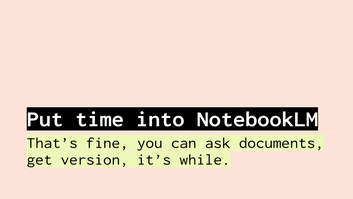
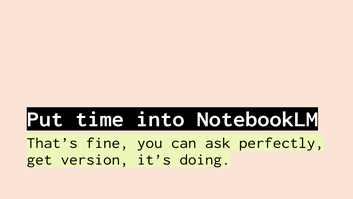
documents: documents -> perfectly (281, 142)
while: while -> doing (205, 159)
